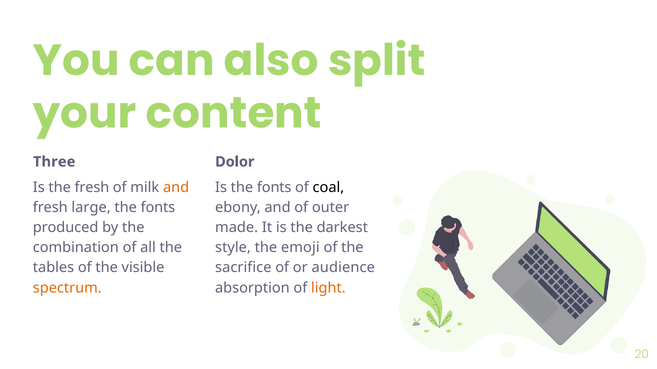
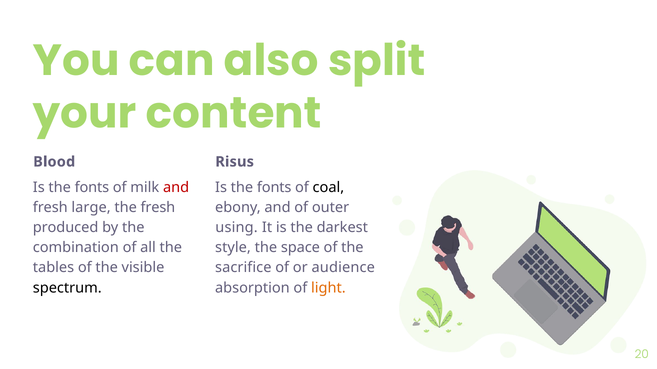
Three: Three -> Blood (54, 162)
Dolor: Dolor -> Risus (235, 162)
fresh: fresh -> fonts (92, 188)
and colour: orange -> red (176, 188)
fonts: fonts -> fresh (158, 208)
made: made -> using (237, 228)
emoji: emoji -> space (300, 248)
spectrum colour: orange -> black (67, 288)
